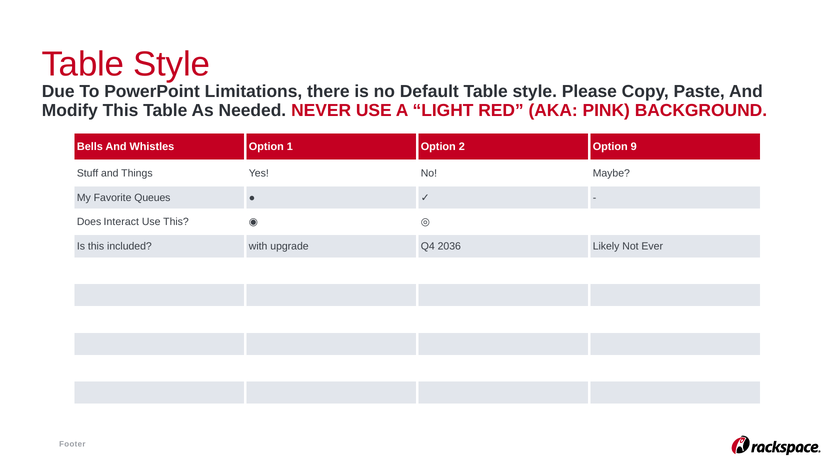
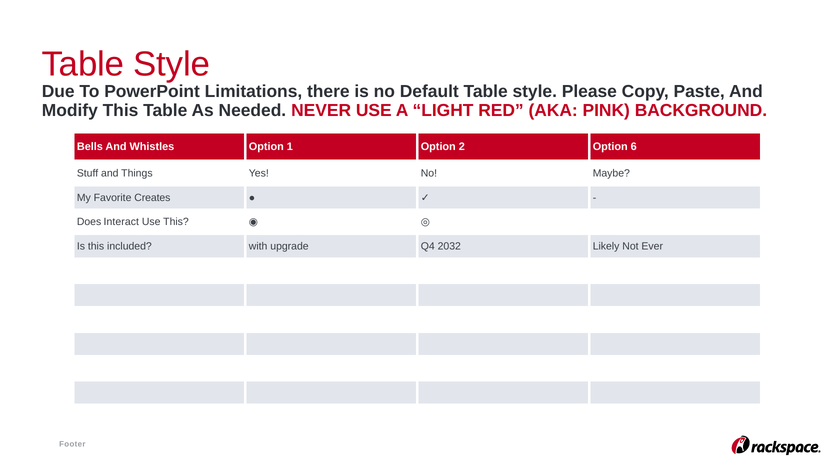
9: 9 -> 6 (634, 147)
Queues: Queues -> Creates (152, 198)
2036: 2036 -> 2032 (449, 247)
